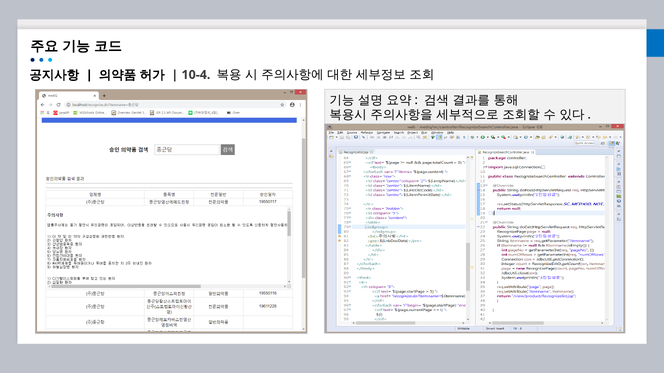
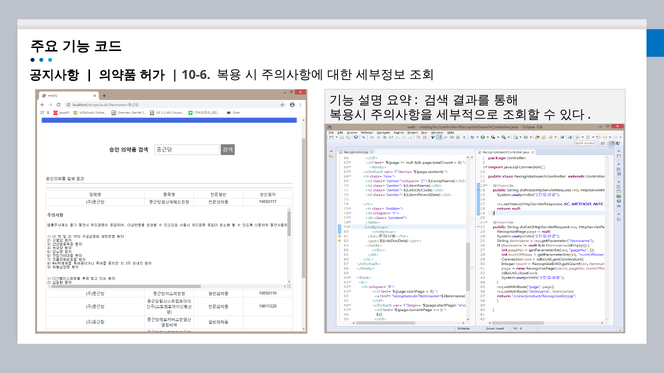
10-4: 10-4 -> 10-6 (196, 75)
